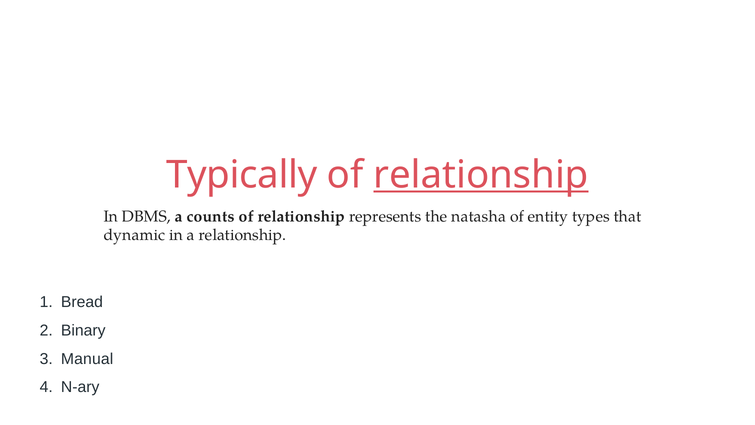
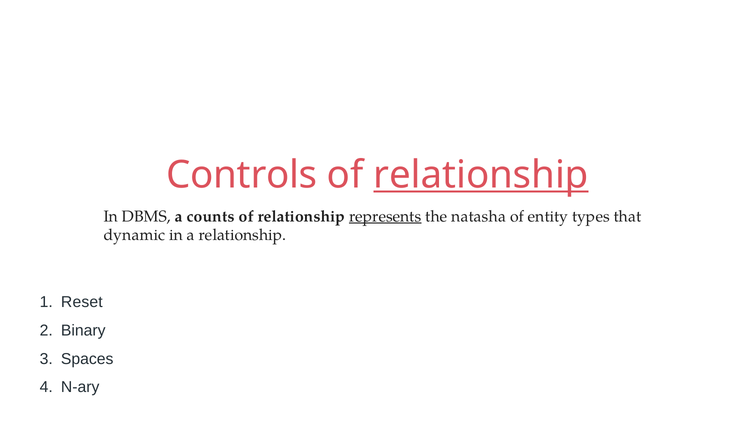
Typically: Typically -> Controls (242, 175)
represents underline: none -> present (385, 216)
Bread: Bread -> Reset (82, 302)
Manual: Manual -> Spaces (87, 359)
